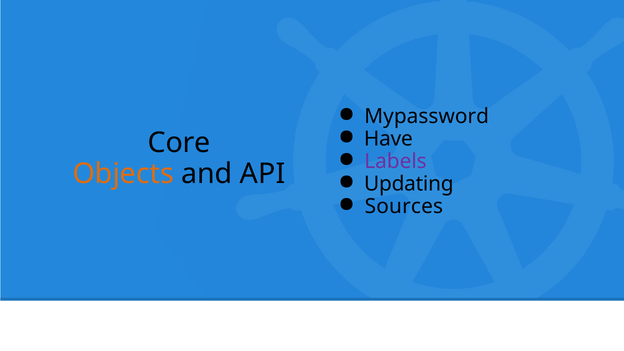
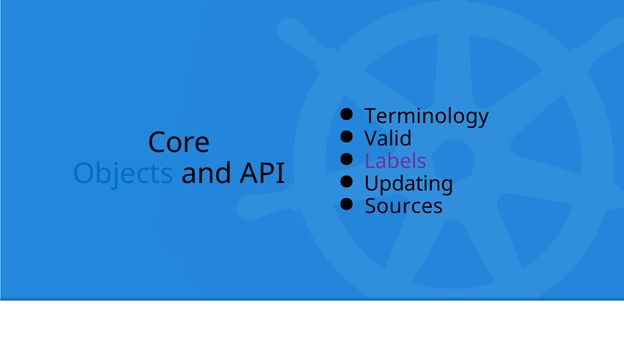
Mypassword: Mypassword -> Terminology (427, 116)
Have: Have -> Valid (388, 139)
Objects colour: orange -> blue (123, 174)
